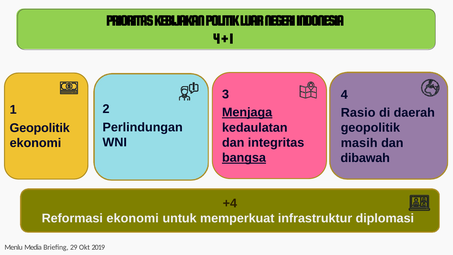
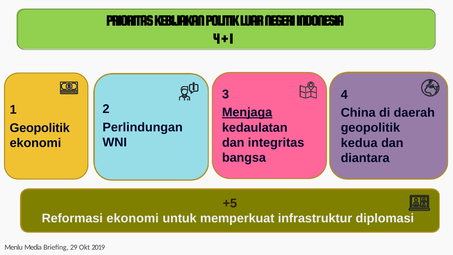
Rasio: Rasio -> China (358, 113)
masih: masih -> kedua (359, 143)
bangsa underline: present -> none (244, 158)
dibawah: dibawah -> diantara (365, 158)
+4: +4 -> +5 (230, 203)
